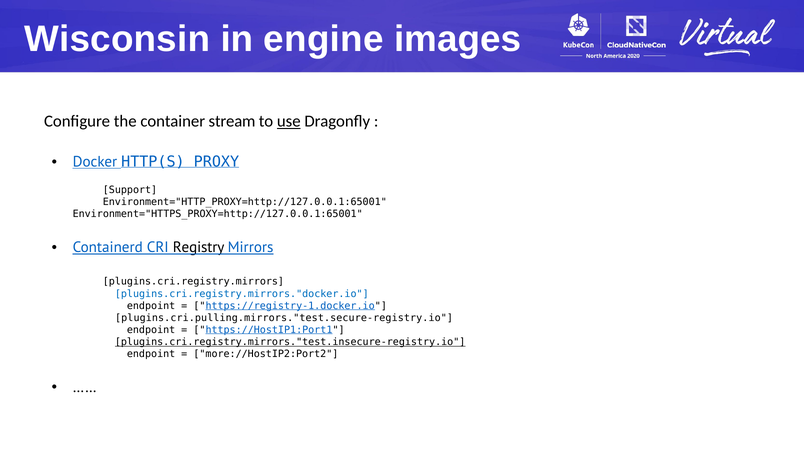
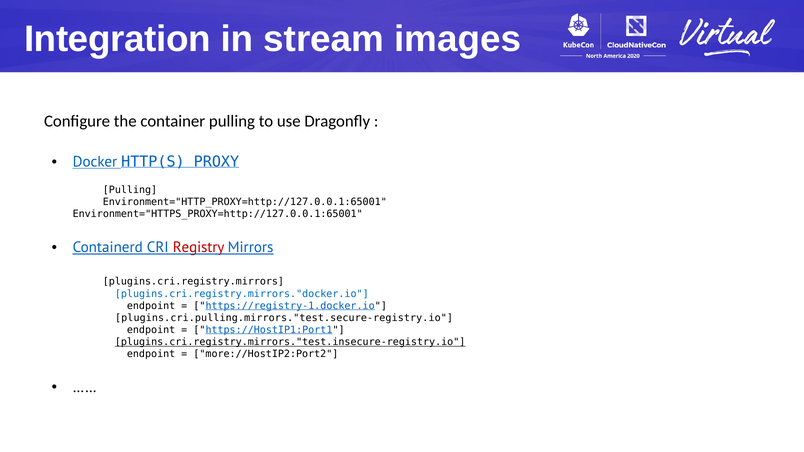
Wisconsin: Wisconsin -> Integration (117, 39)
engine: engine -> stream (324, 39)
container stream: stream -> pulling (232, 121)
use underline: present -> none (289, 121)
Support: Support -> Pulling (130, 190)
Registry colour: black -> red (199, 248)
